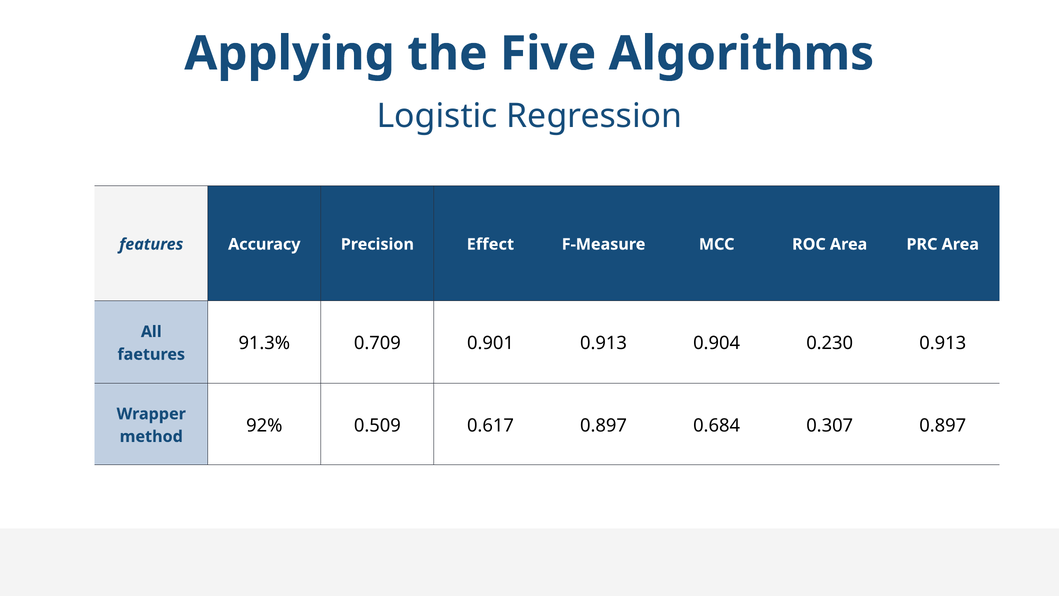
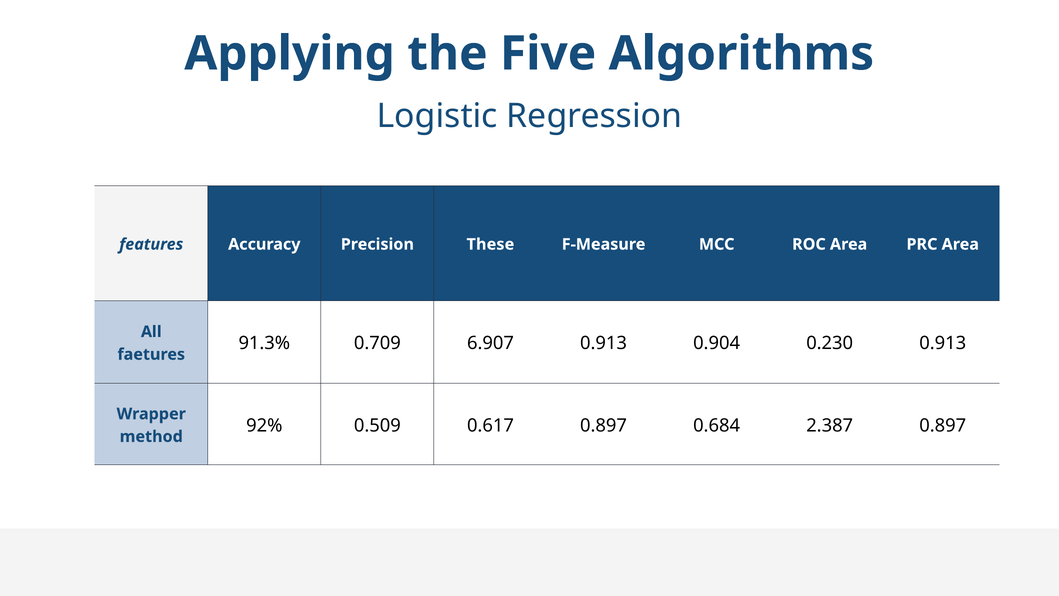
Effect: Effect -> These (490, 244)
0.901: 0.901 -> 6.907 (490, 343)
0.307: 0.307 -> 2.387 (830, 425)
